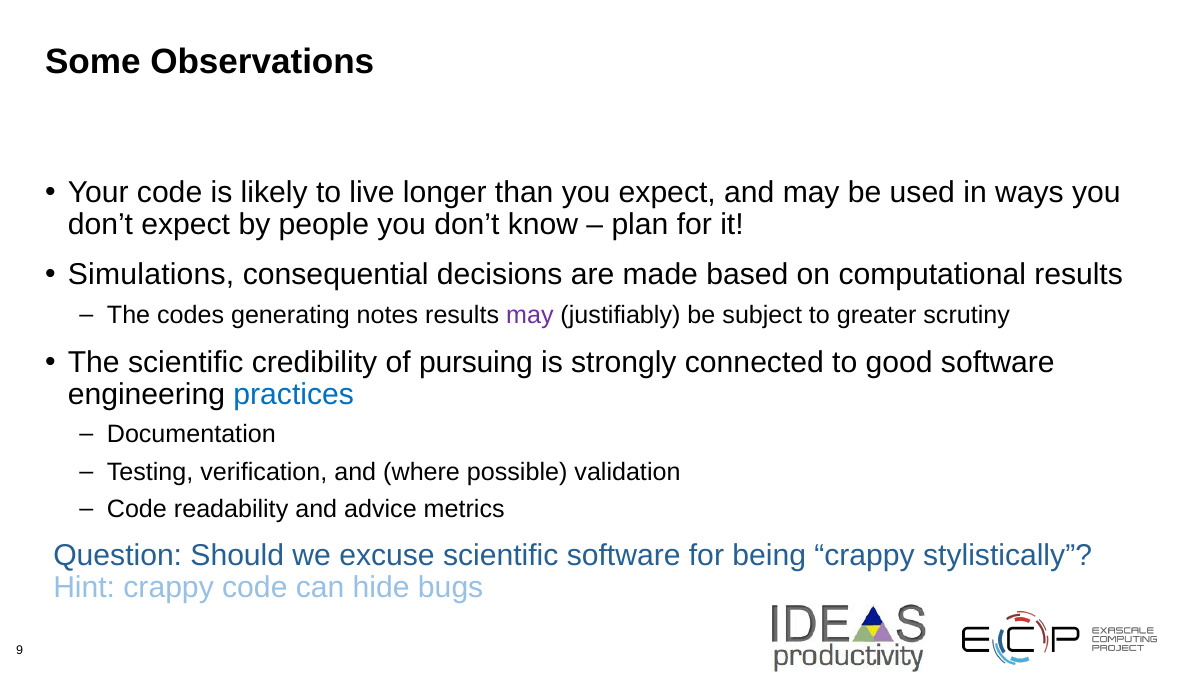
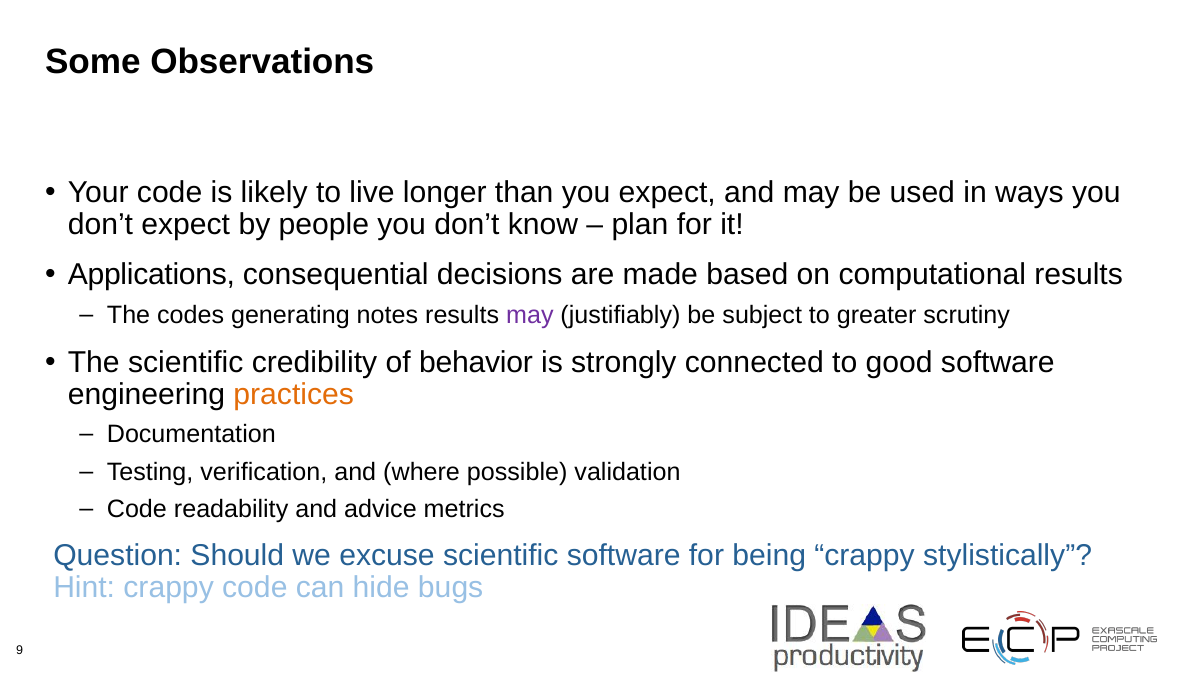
Simulations: Simulations -> Applications (151, 275)
pursuing: pursuing -> behavior (476, 362)
practices colour: blue -> orange (294, 394)
